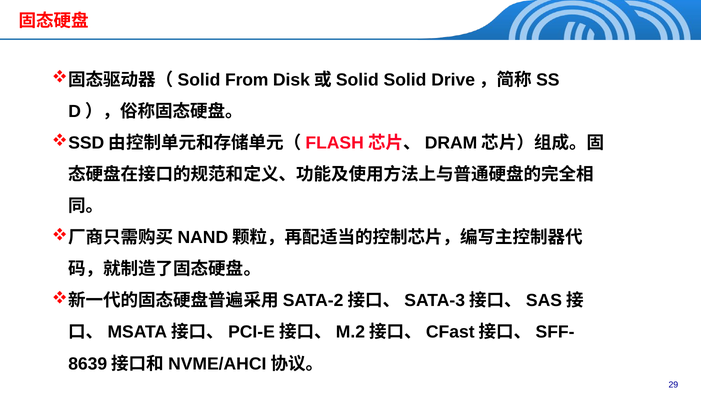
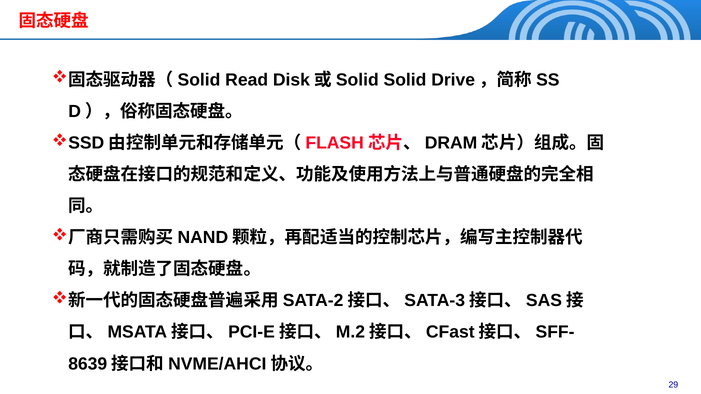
From: From -> Read (247, 80)
